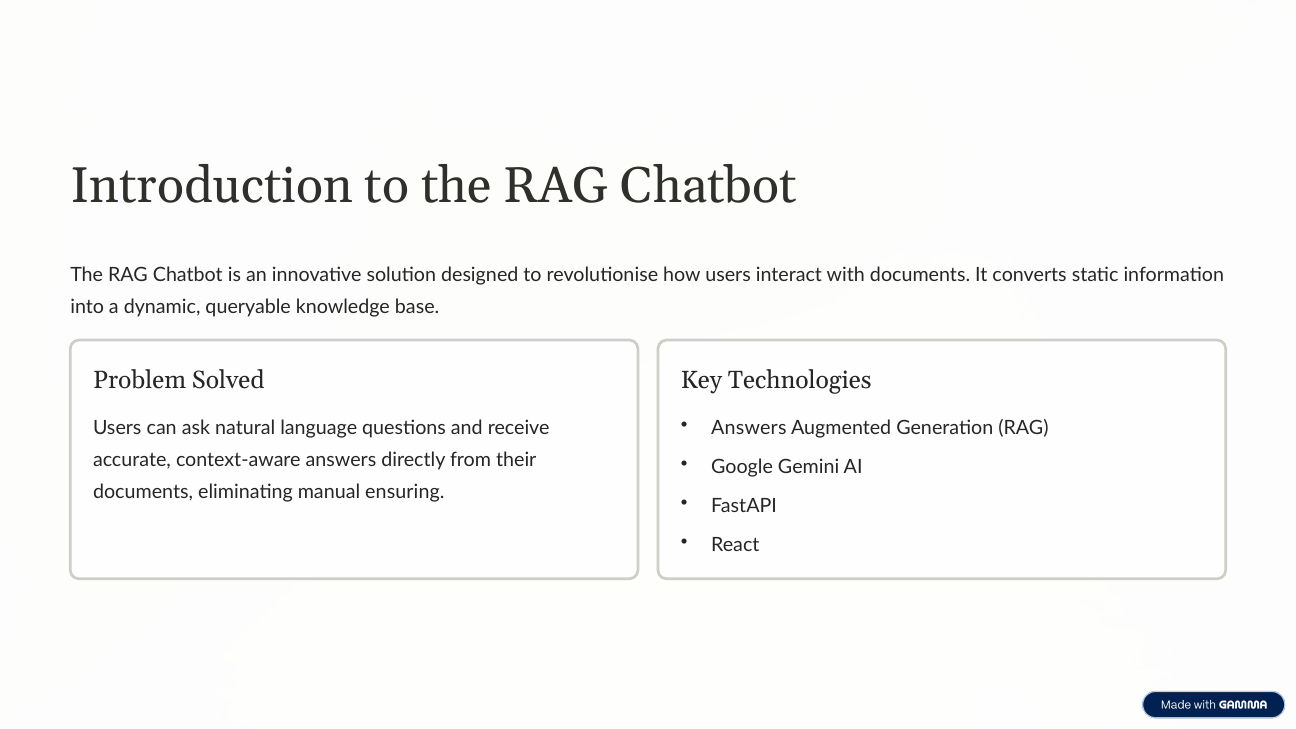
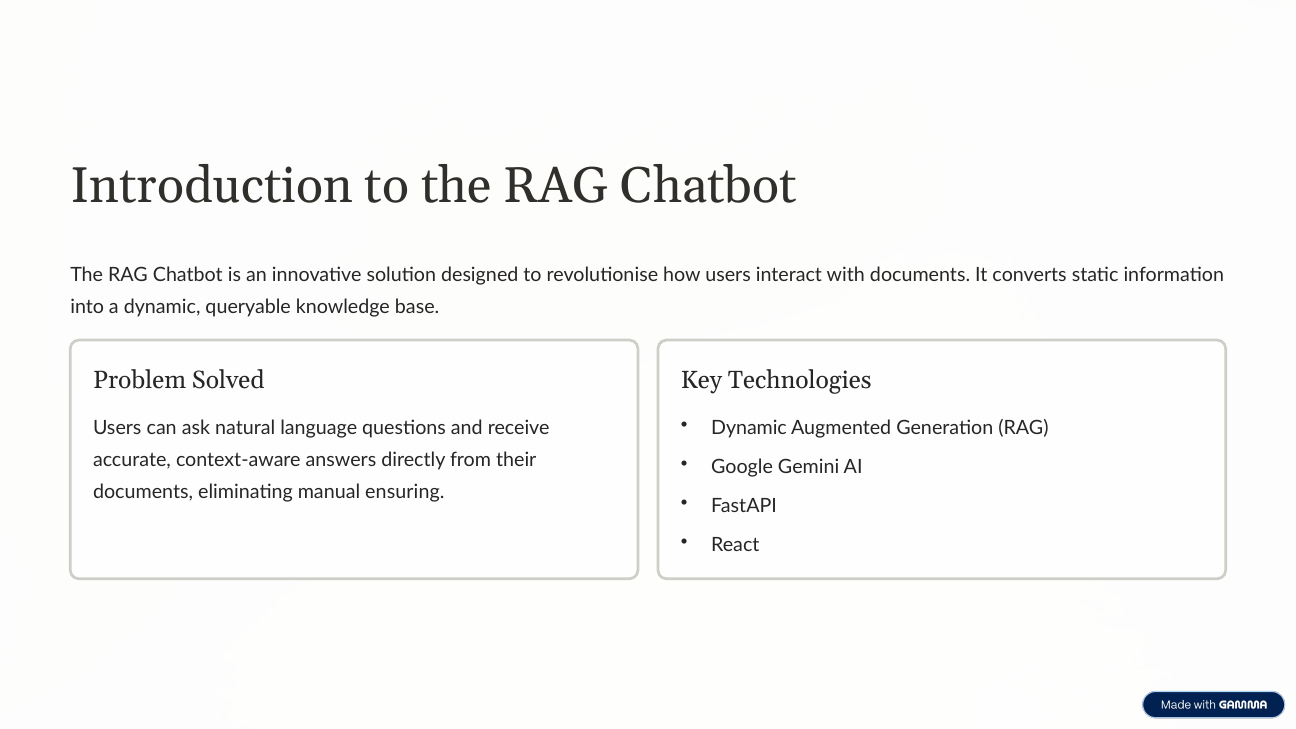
Answers: Answers -> Dynamic (749, 428)
